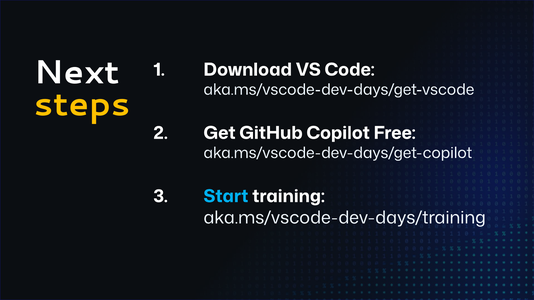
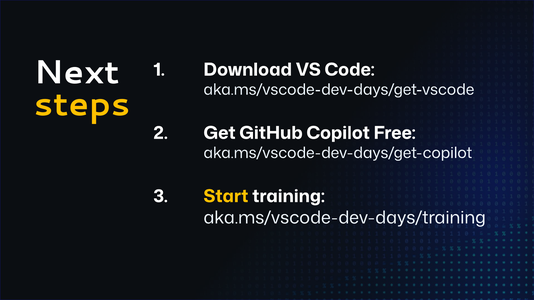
Start colour: light blue -> yellow (226, 197)
